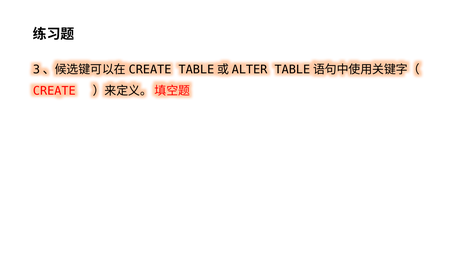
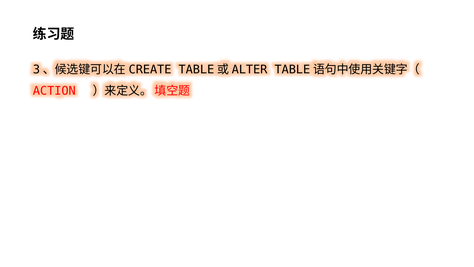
CREATE: CREATE -> ACTION (54, 91)
